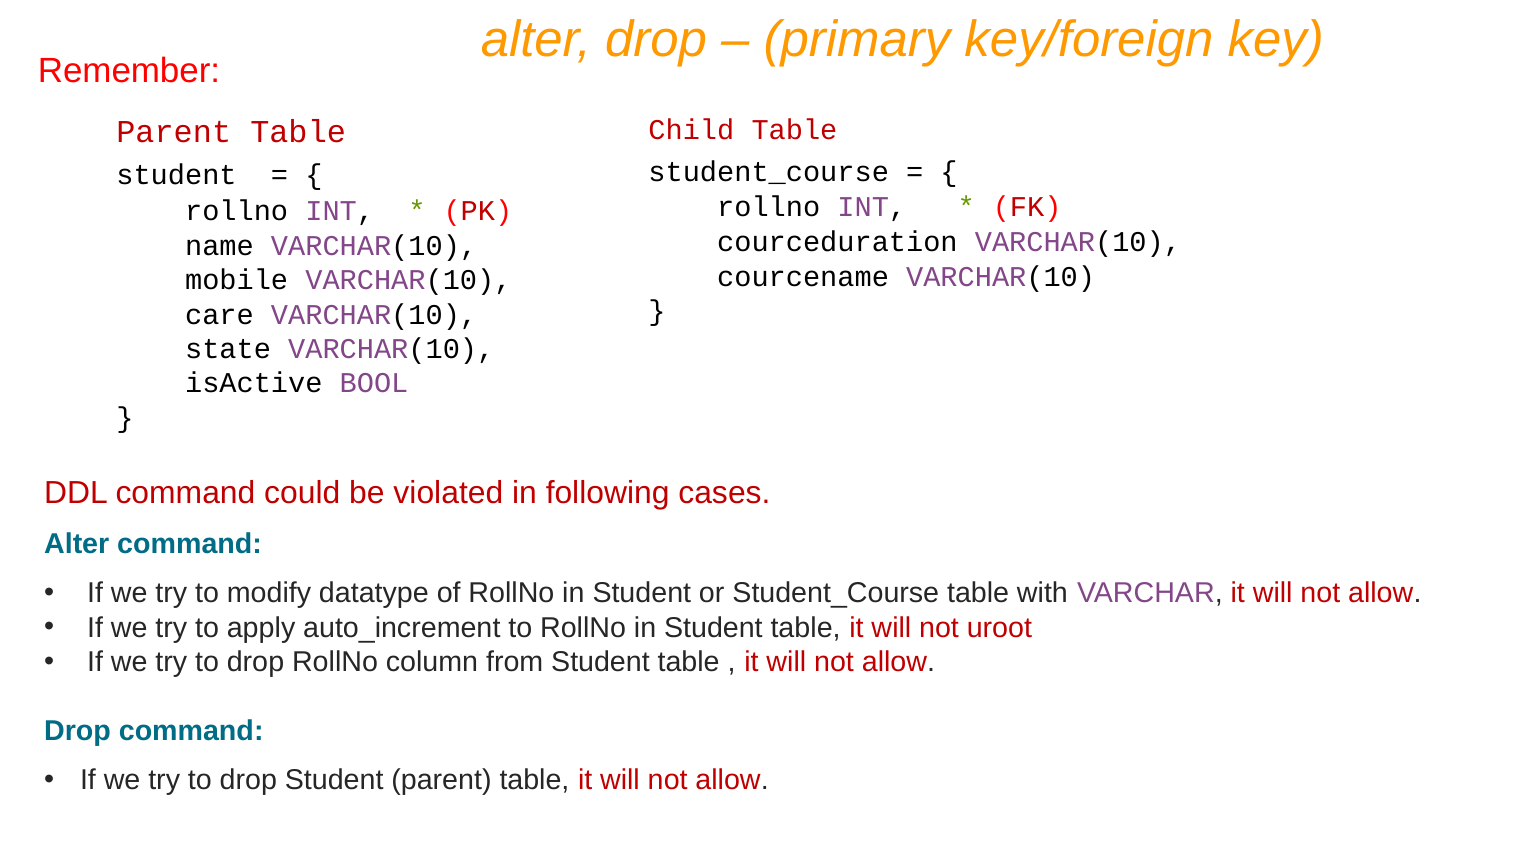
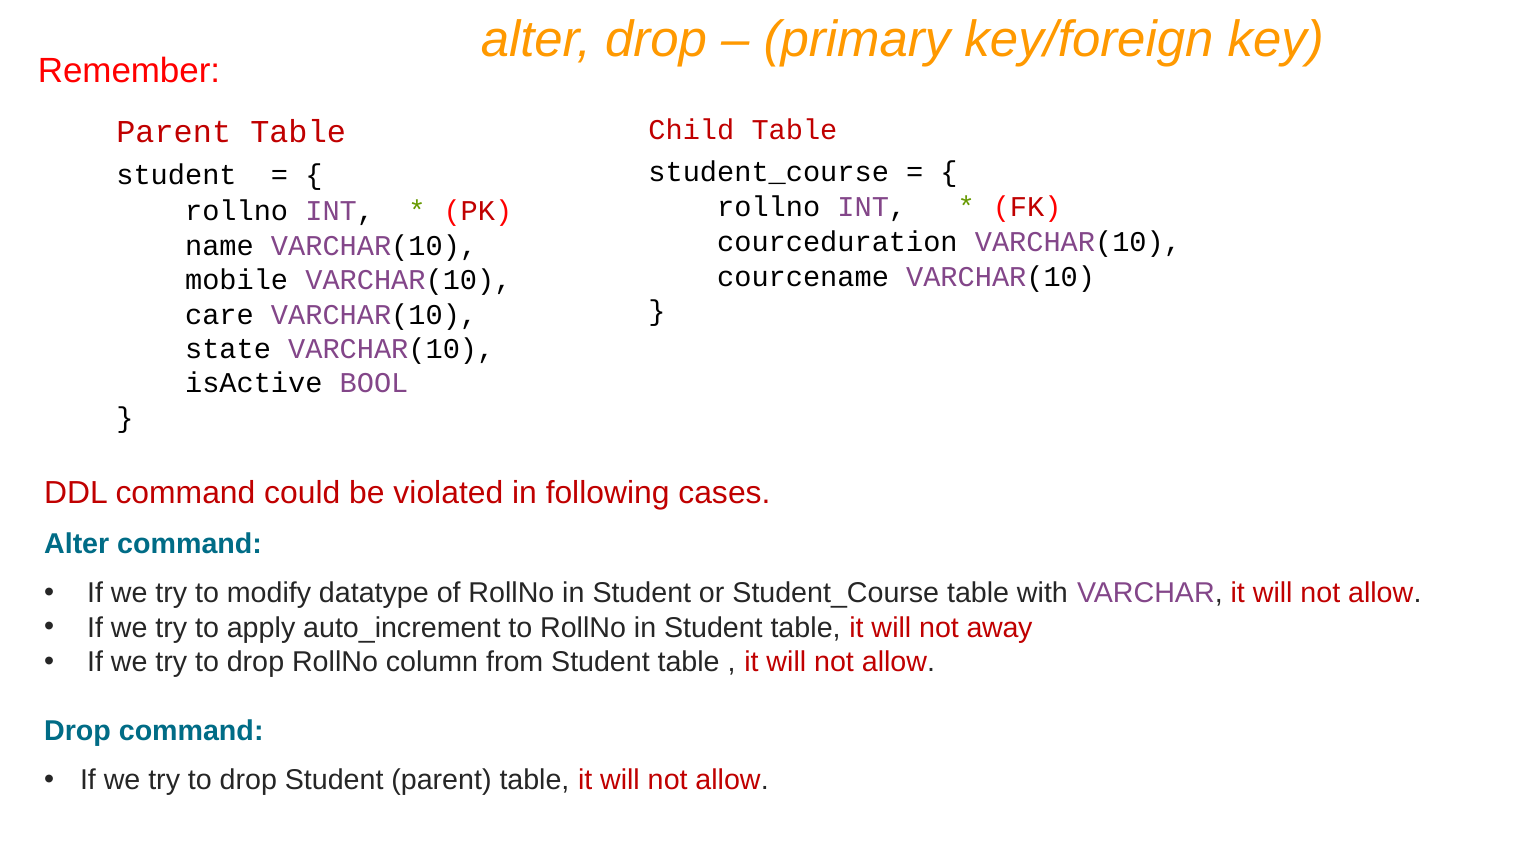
uroot: uroot -> away (1000, 628)
